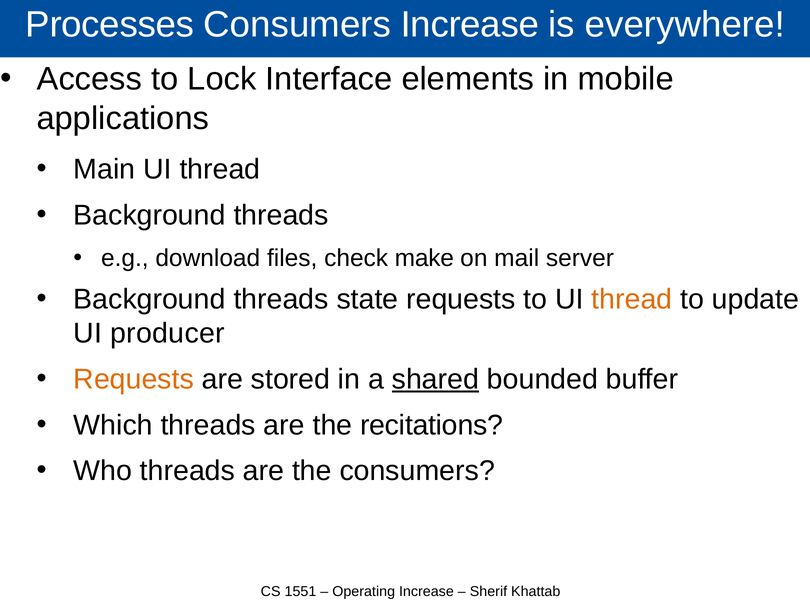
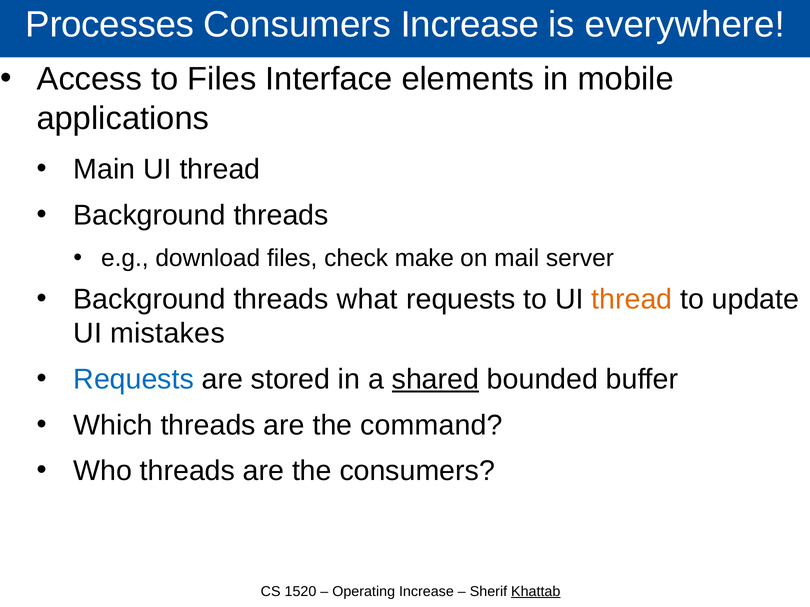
to Lock: Lock -> Files (222, 79)
state: state -> what (367, 299)
producer: producer -> mistakes (168, 334)
Requests colour: orange -> blue (134, 380)
recitations: recitations -> command (431, 425)
1551: 1551 -> 1520 (300, 592)
Khattab underline: none -> present (536, 592)
